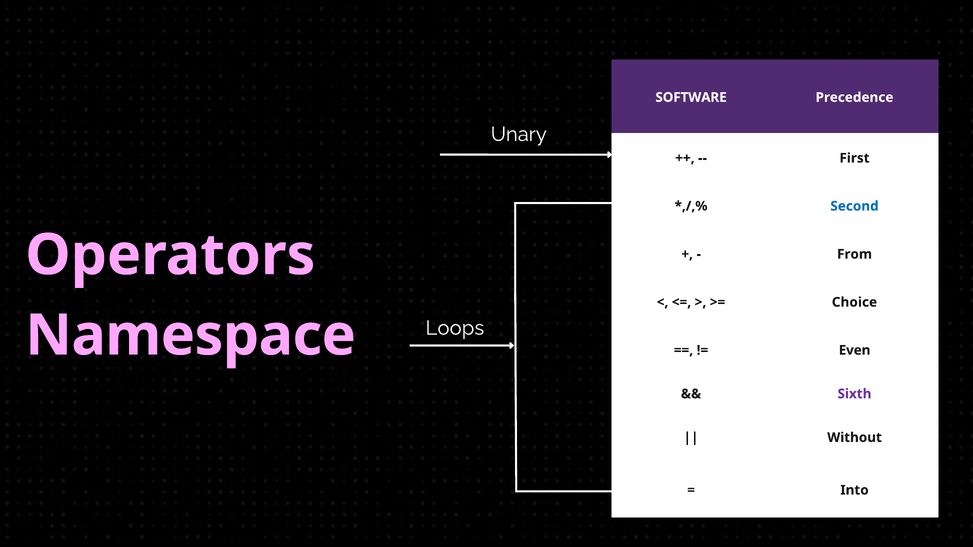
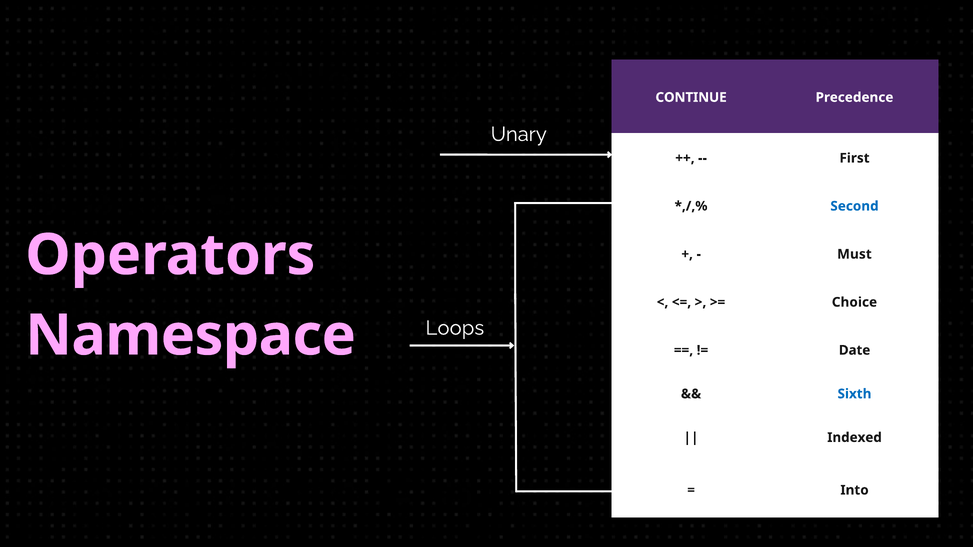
SOFTWARE: SOFTWARE -> CONTINUE (691, 97)
From: From -> Must (854, 254)
Even: Even -> Date (855, 350)
Sixth colour: purple -> blue (854, 394)
Without: Without -> Indexed (855, 438)
